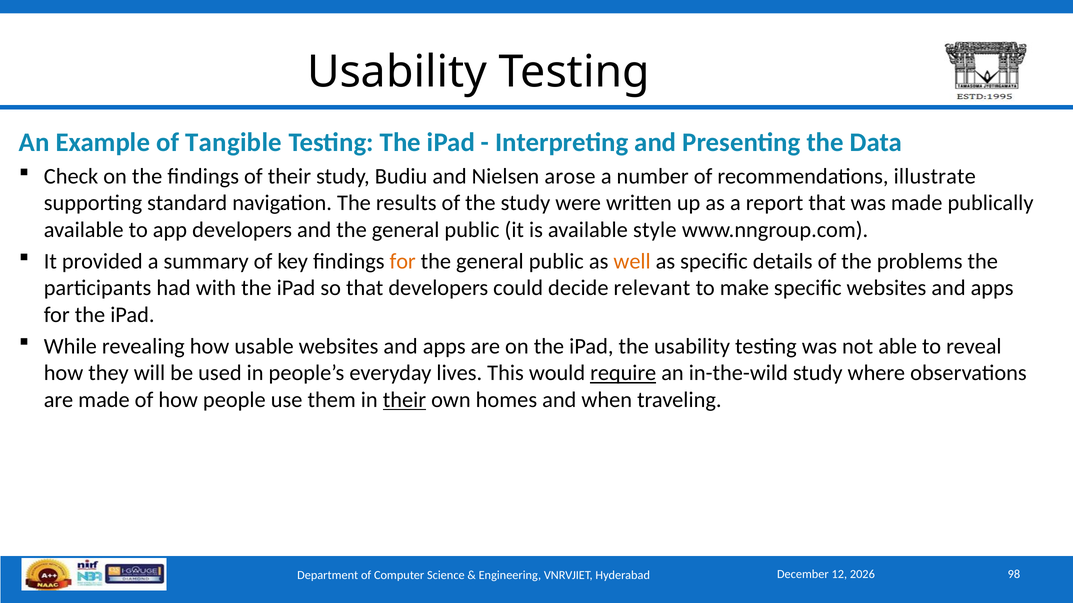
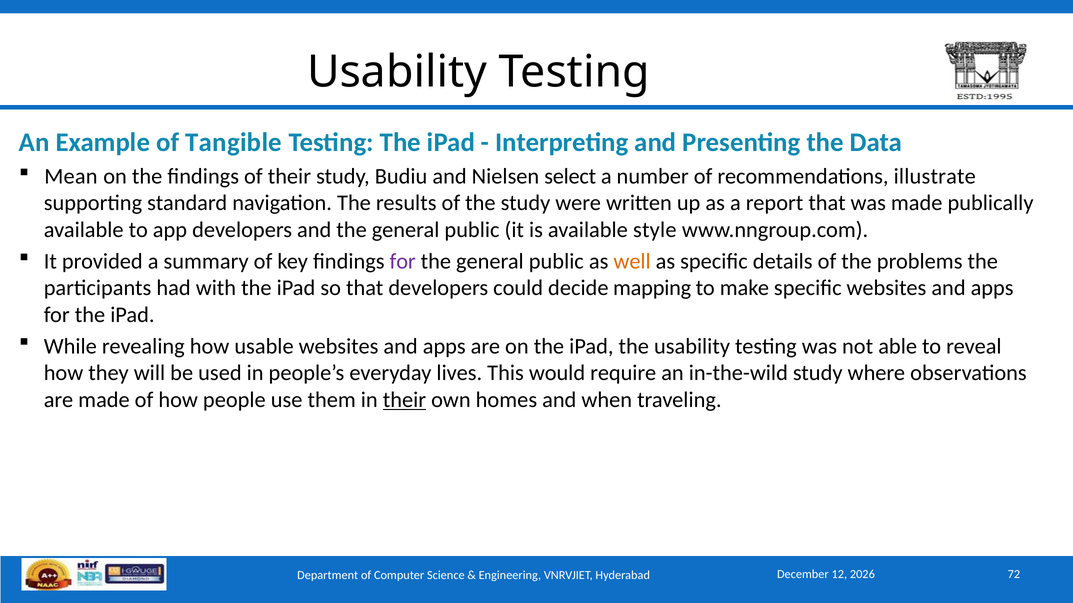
Check: Check -> Mean (71, 176)
arose: arose -> select (570, 176)
for colour: orange -> purple (403, 261)
relevant: relevant -> mapping (652, 288)
require underline: present -> none (623, 373)
98: 98 -> 72 (1014, 575)
